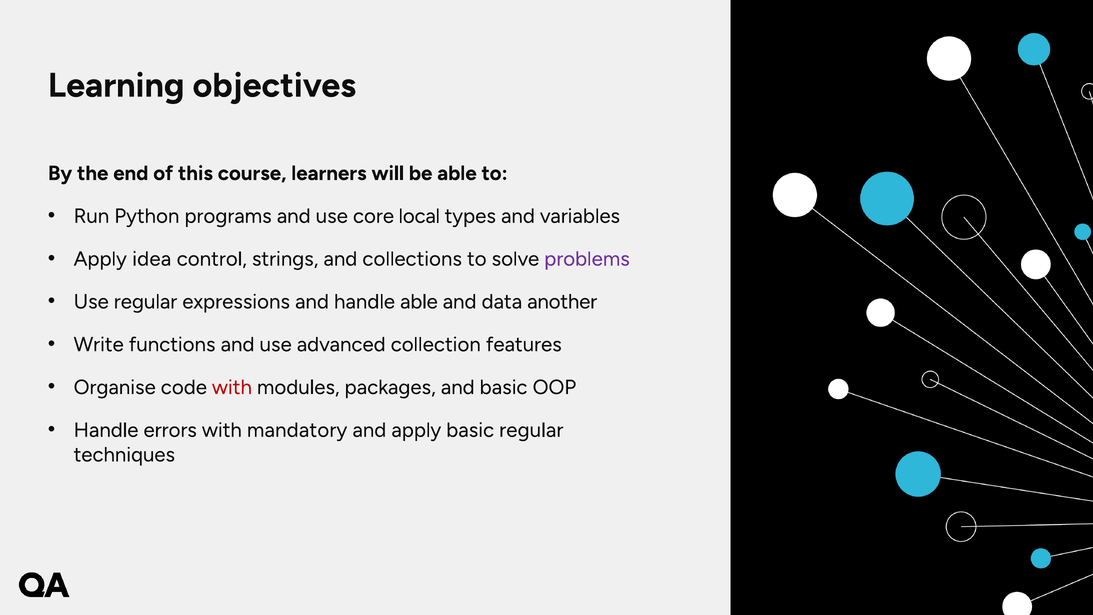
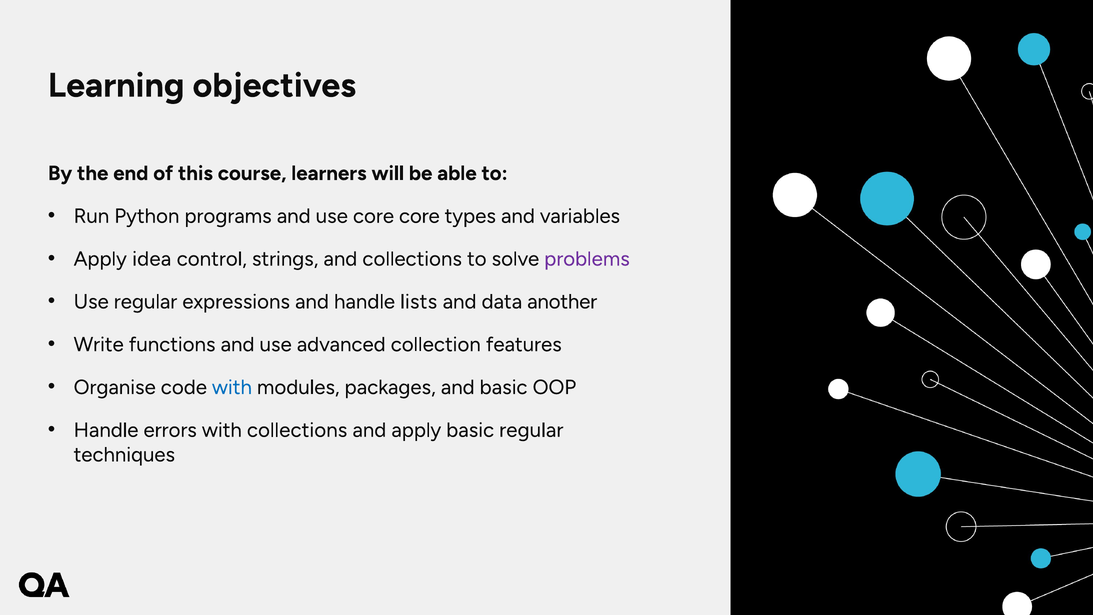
core local: local -> core (419, 216)
handle able: able -> lists (419, 302)
with colour: red -> blue (232, 387)
with mandatory: mandatory -> collections (297, 430)
